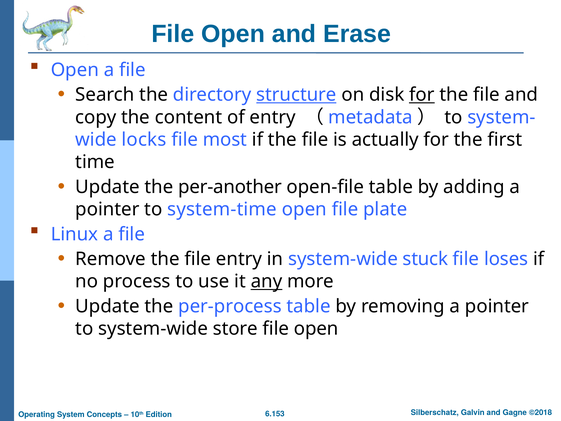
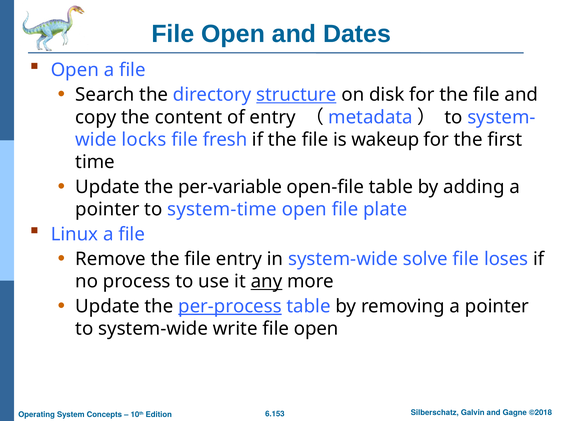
Erase: Erase -> Dates (357, 34)
for underline: present -> none (422, 95)
most: most -> fresh (225, 140)
actually: actually -> wakeup (385, 140)
per-another: per-another -> per-variable (230, 187)
stuck: stuck -> solve (425, 259)
per-process underline: none -> present (230, 306)
store: store -> write (235, 328)
